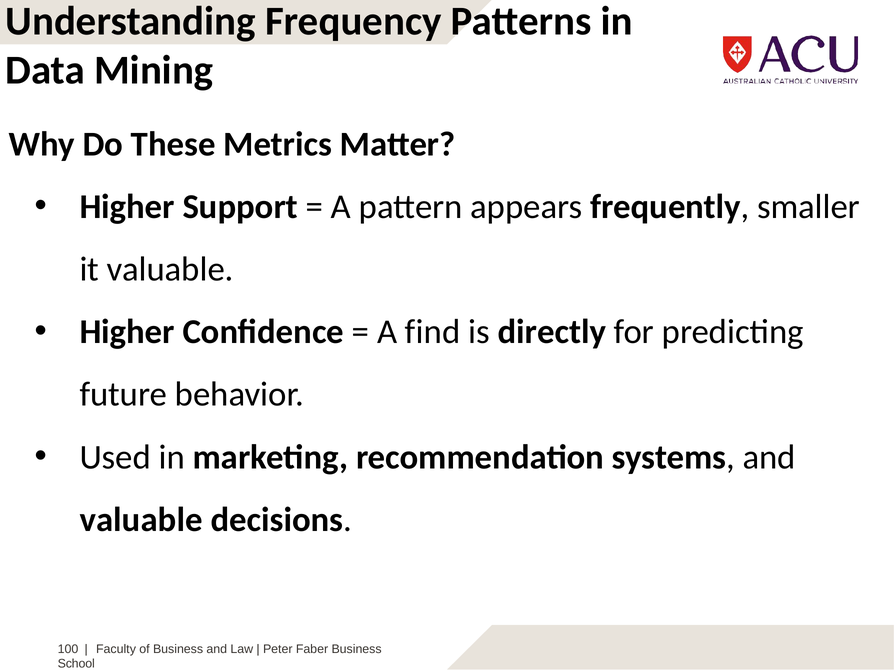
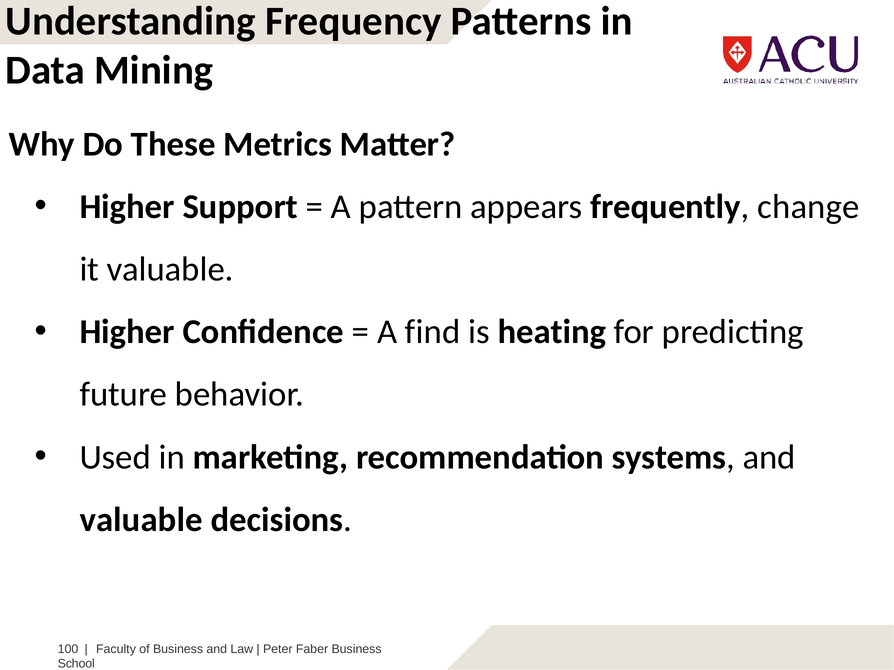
smaller: smaller -> change (808, 207)
directly: directly -> heating (552, 332)
